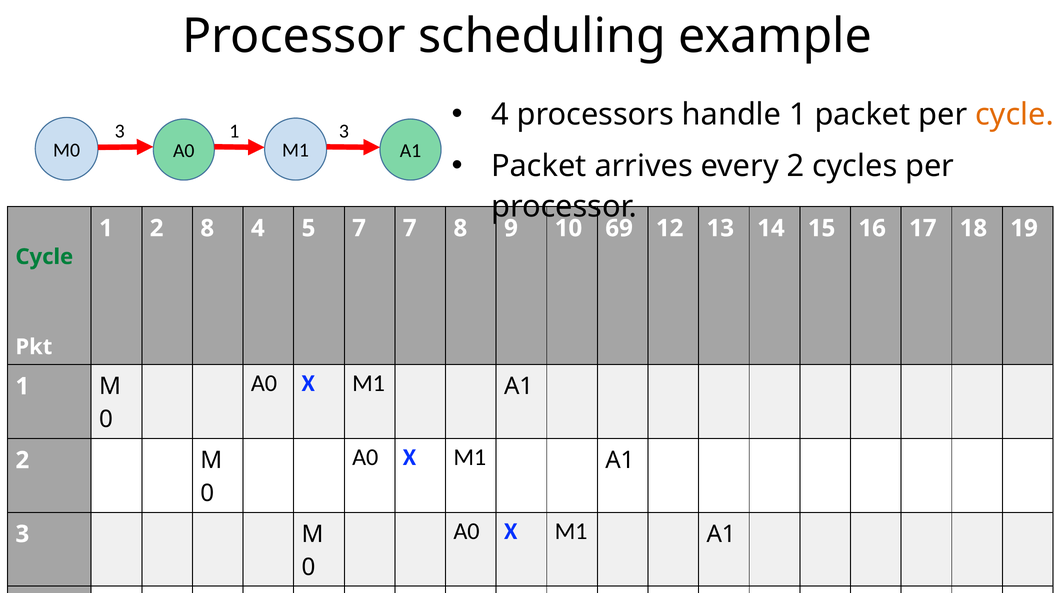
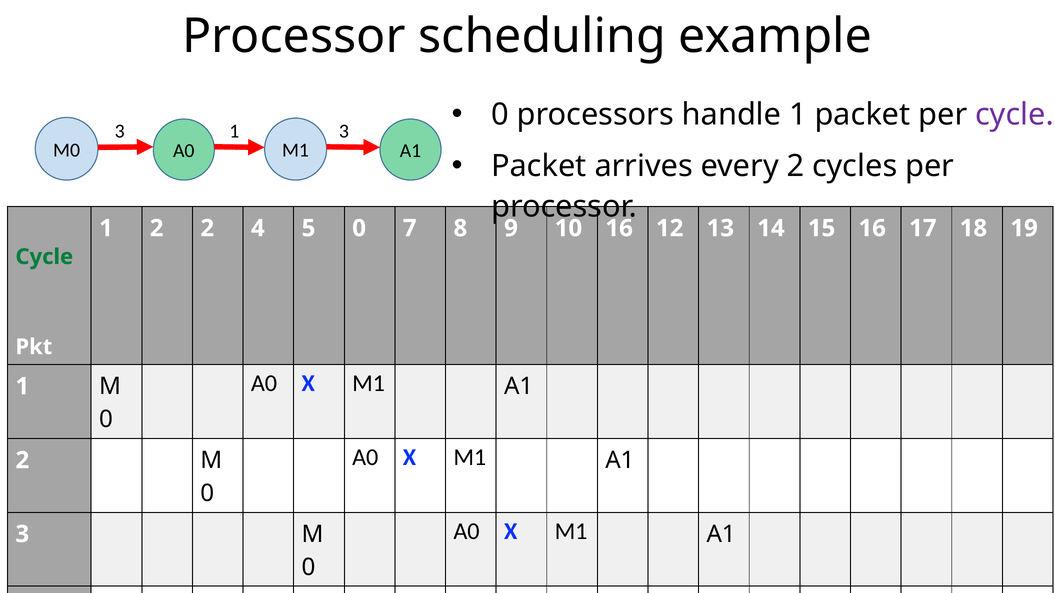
4: 4 -> 0 (500, 115)
cycle colour: orange -> purple (1015, 115)
2 8: 8 -> 2 (207, 228)
5 7: 7 -> 0 (359, 228)
10 69: 69 -> 16 (619, 228)
